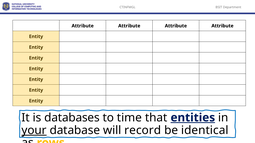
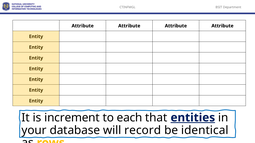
databases: databases -> increment (72, 118)
time: time -> each (130, 118)
your underline: present -> none (34, 131)
